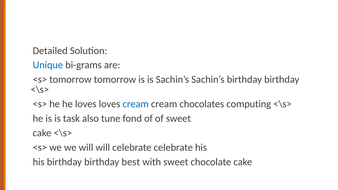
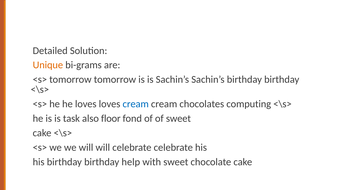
Unique colour: blue -> orange (48, 65)
tune: tune -> floor (111, 119)
best: best -> help (131, 162)
